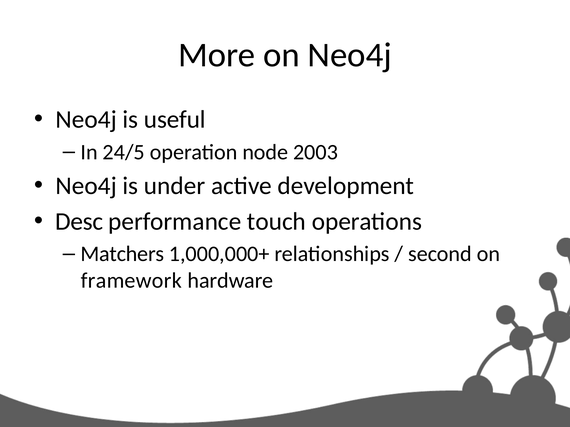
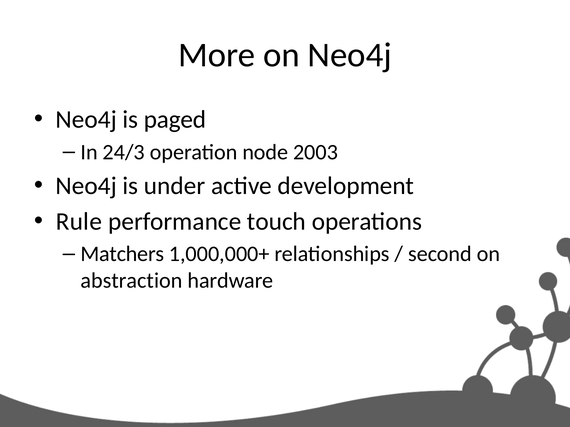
useful: useful -> paged (175, 120)
24/5: 24/5 -> 24/3 (124, 152)
Desc: Desc -> Rule (79, 222)
framework: framework -> abstraction (131, 281)
